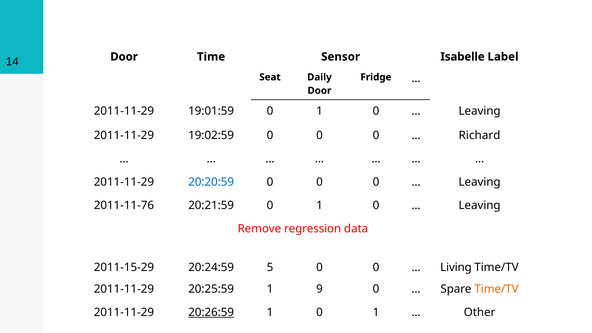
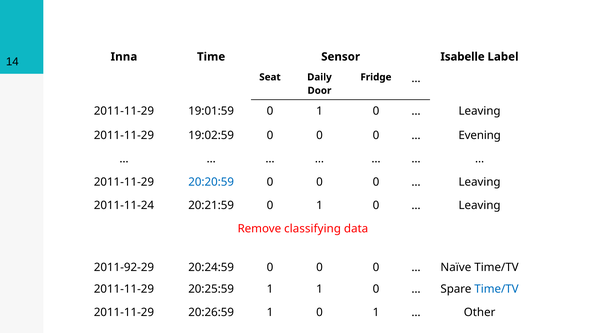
14 Door: Door -> Inna (124, 57)
Richard: Richard -> Evening (480, 135)
2011-11-76: 2011-11-76 -> 2011-11-24 (124, 205)
regression: regression -> classifying (313, 229)
2011-15-29: 2011-15-29 -> 2011-92-29 (124, 267)
20:24:59 5: 5 -> 0 (270, 267)
Living: Living -> Naïve (456, 267)
1 9: 9 -> 1 (319, 289)
Time/TV colour: orange -> blue (497, 289)
20:26:59 underline: present -> none (211, 312)
